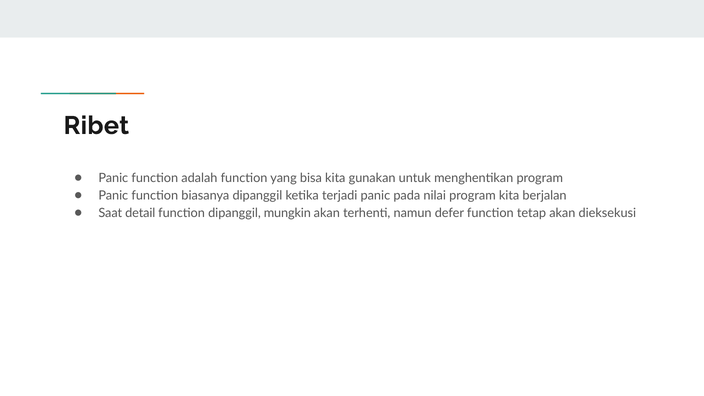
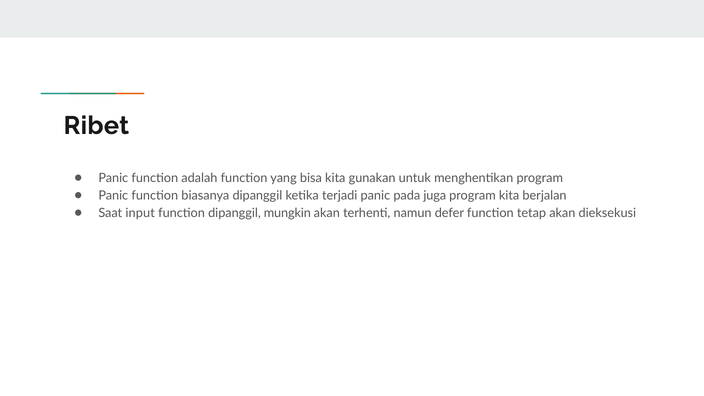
nilai: nilai -> juga (435, 195)
detail: detail -> input (140, 213)
